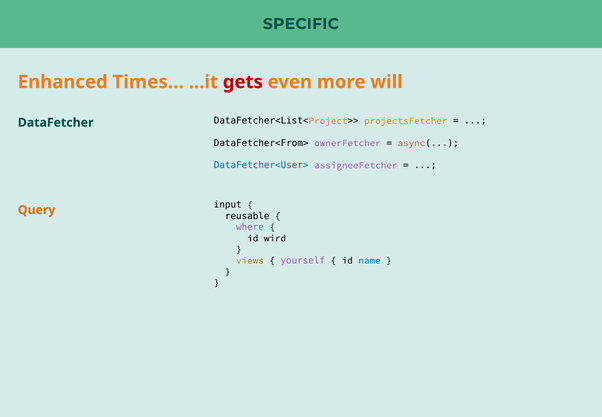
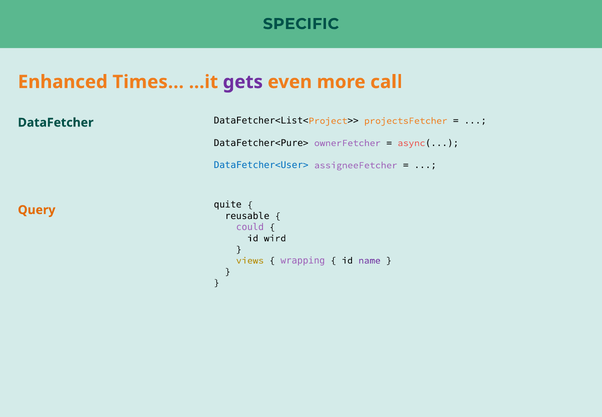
gets colour: red -> purple (243, 82)
will: will -> call (386, 82)
DataFetcher<From>: DataFetcher<From> -> DataFetcher<Pure> (261, 143)
input: input -> quite (228, 205)
where: where -> could (250, 227)
yourself: yourself -> wrapping (303, 260)
name colour: blue -> purple (369, 260)
